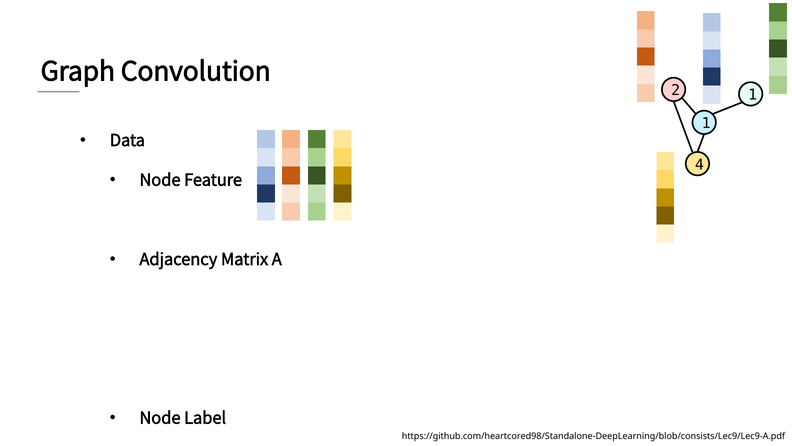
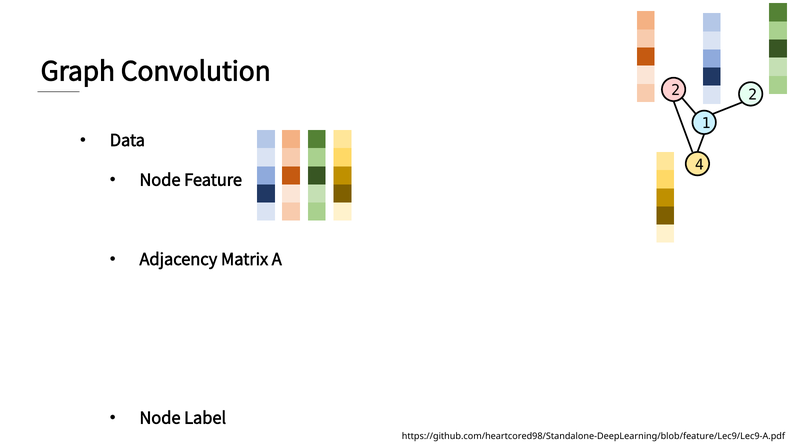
2 1: 1 -> 2 (753, 95)
https://github.com/heartcored98/Standalone-DeepLearning/blob/consists/Lec9/Lec9-A.pdf: https://github.com/heartcored98/Standalone-DeepLearning/blob/consists/Lec9/Lec9-A.pdf -> https://github.com/heartcored98/Standalone-DeepLearning/blob/feature/Lec9/Lec9-A.pdf (593, 436)
